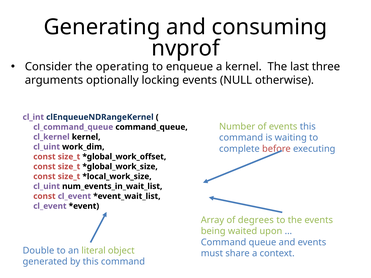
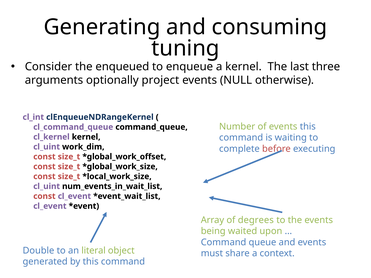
nvprof: nvprof -> tuning (186, 48)
operating: operating -> enqueued (122, 67)
locking: locking -> project (160, 80)
